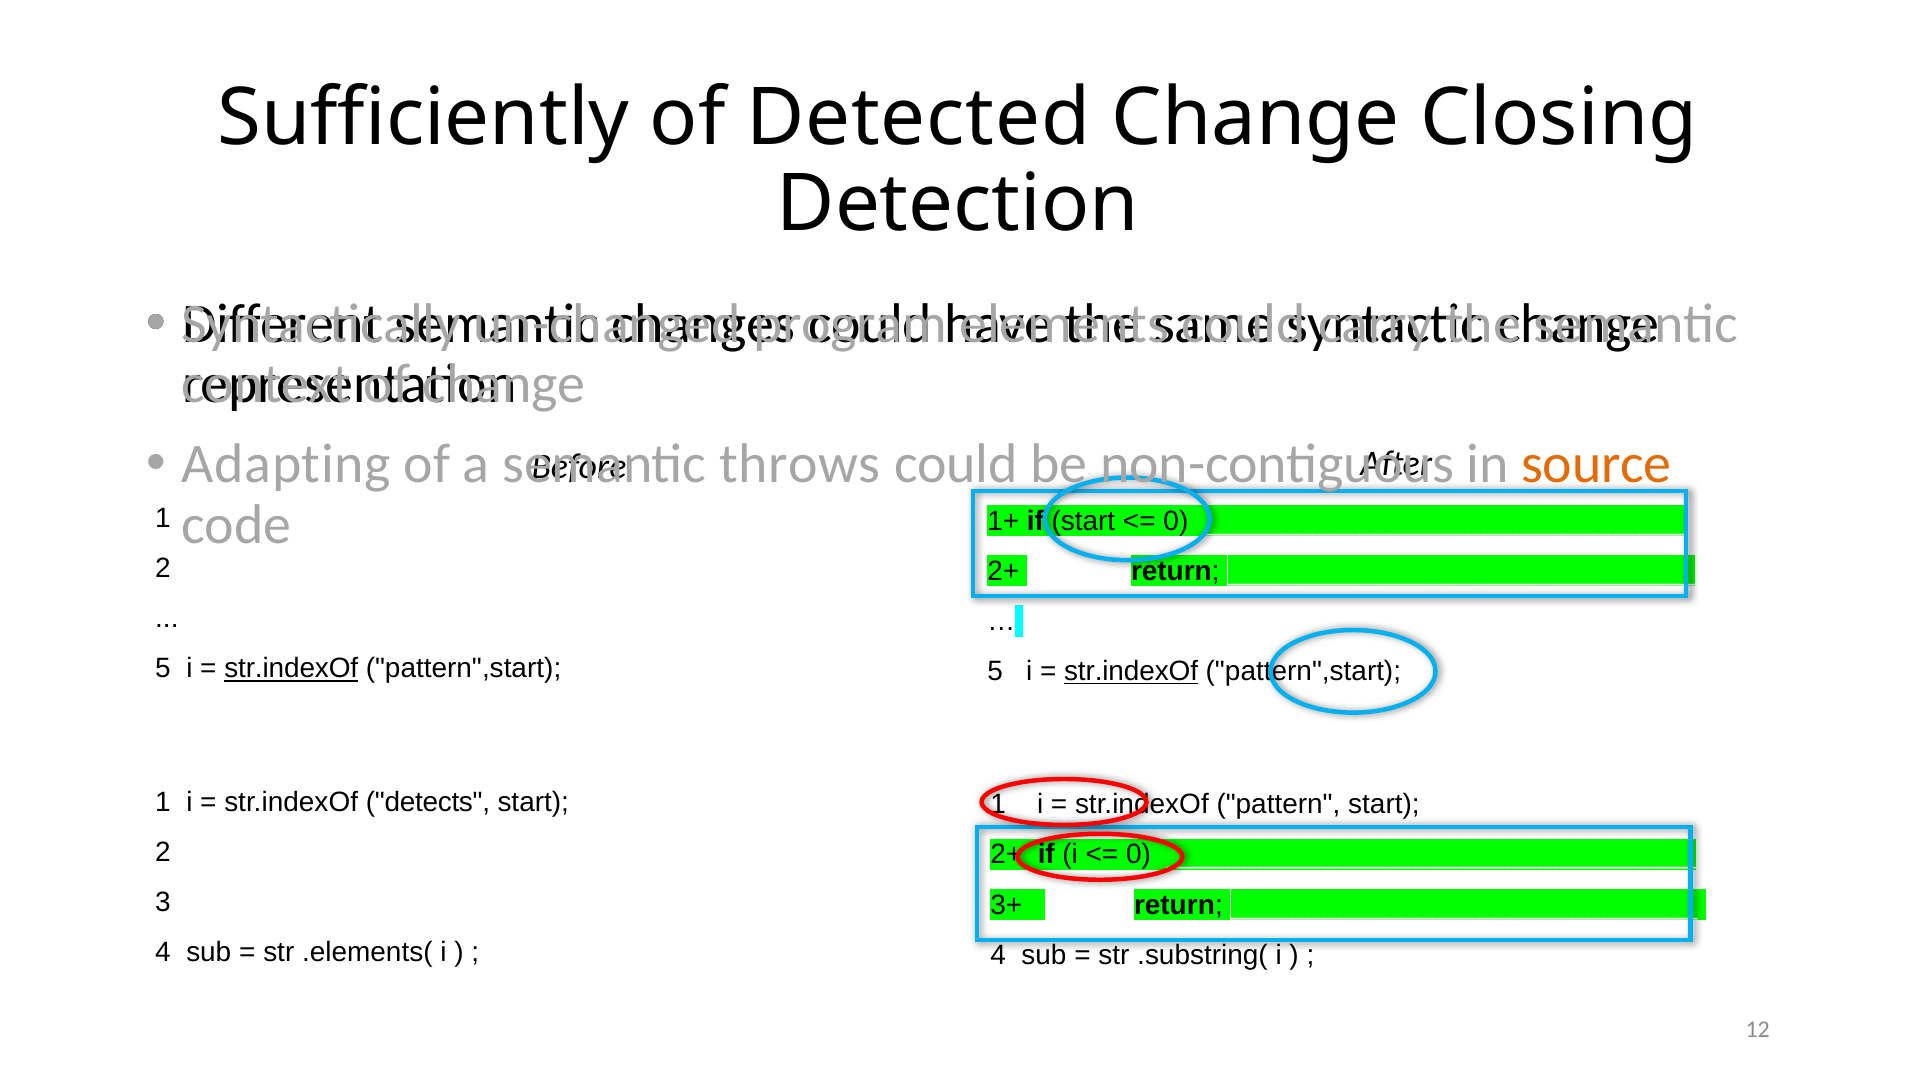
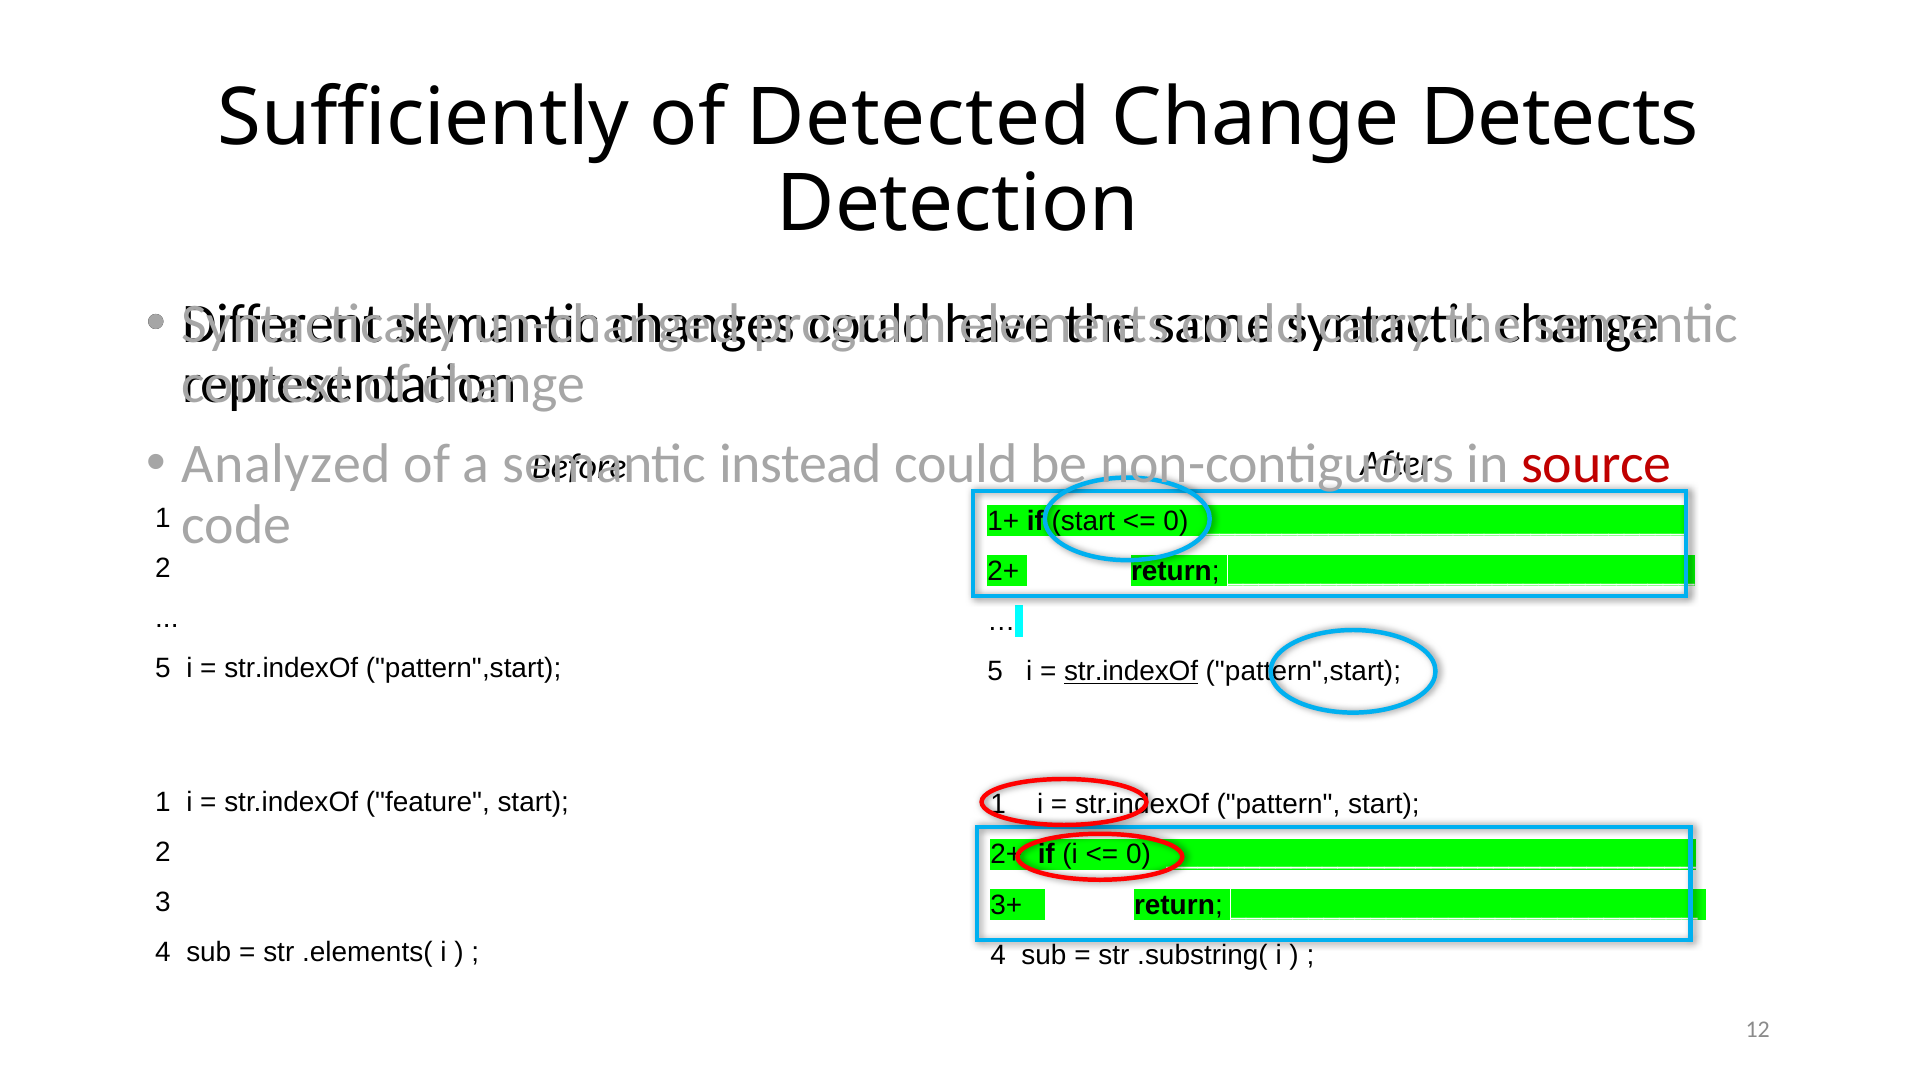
Closing: Closing -> Detects (1559, 118)
Adapting: Adapting -> Analyzed (286, 464)
throws: throws -> instead (801, 464)
source colour: orange -> red (1596, 464)
str.indexOf underline: present -> none (291, 668)
detects: detects -> feature (428, 802)
